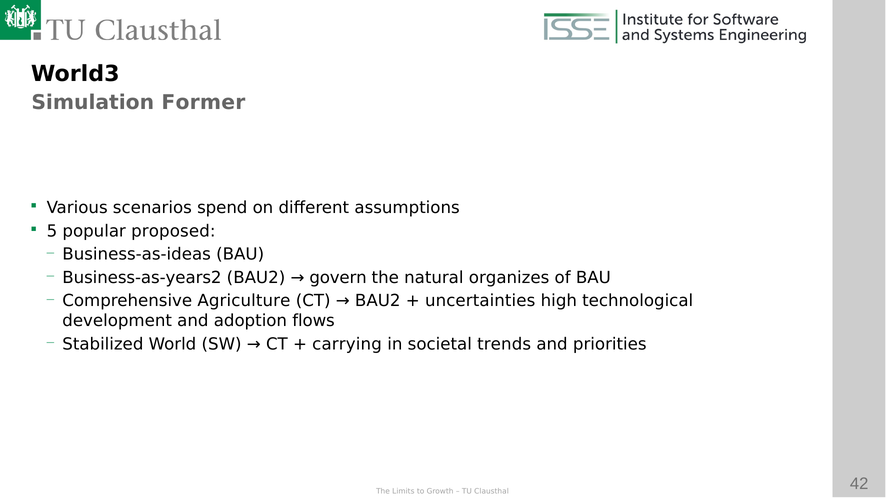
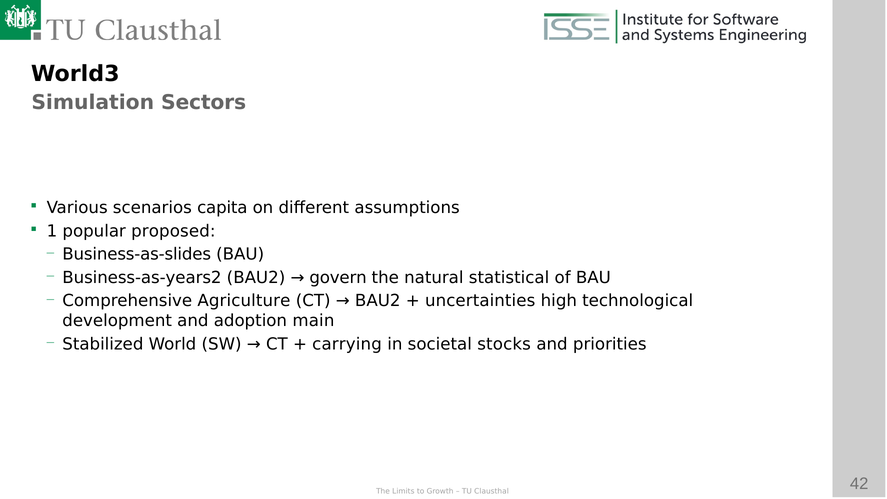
Former: Former -> Sectors (204, 102)
spend: spend -> capita (222, 208)
5: 5 -> 1 (52, 231)
Business-as-ideas: Business-as-ideas -> Business-as-slides (137, 254)
organizes: organizes -> statistical (509, 278)
flows: flows -> main (313, 321)
trends: trends -> stocks (504, 344)
